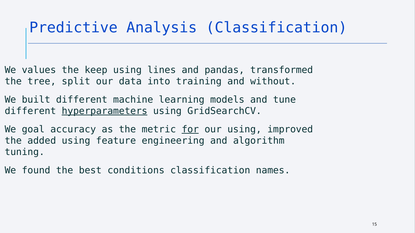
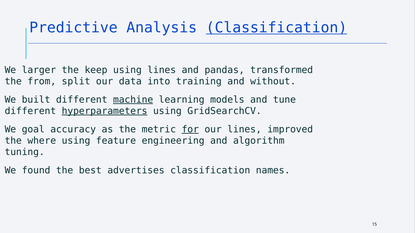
Classification underline: none -> present (276, 28)
values: values -> larger (39, 70)
tree: tree -> from (42, 81)
machine underline: none -> present (133, 100)
our using: using -> lines (244, 129)
added: added -> where (42, 141)
conditions: conditions -> advertises (136, 171)
